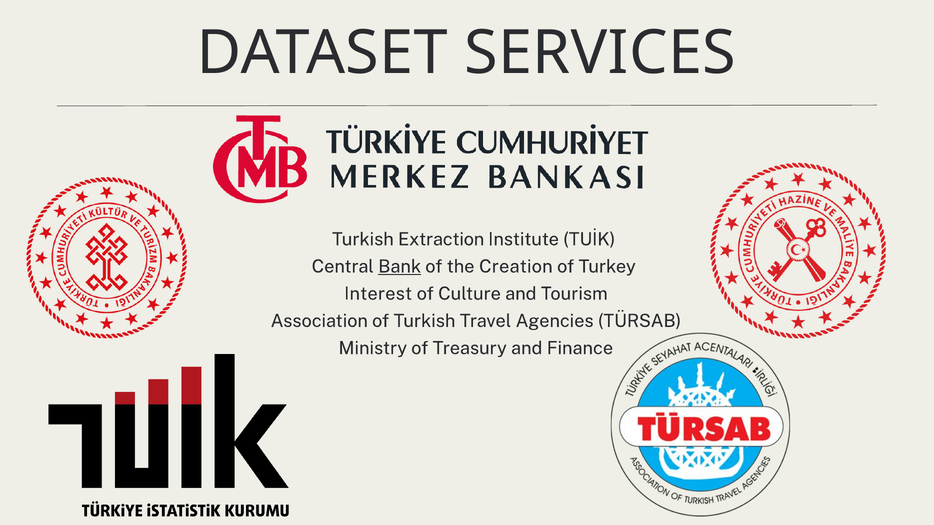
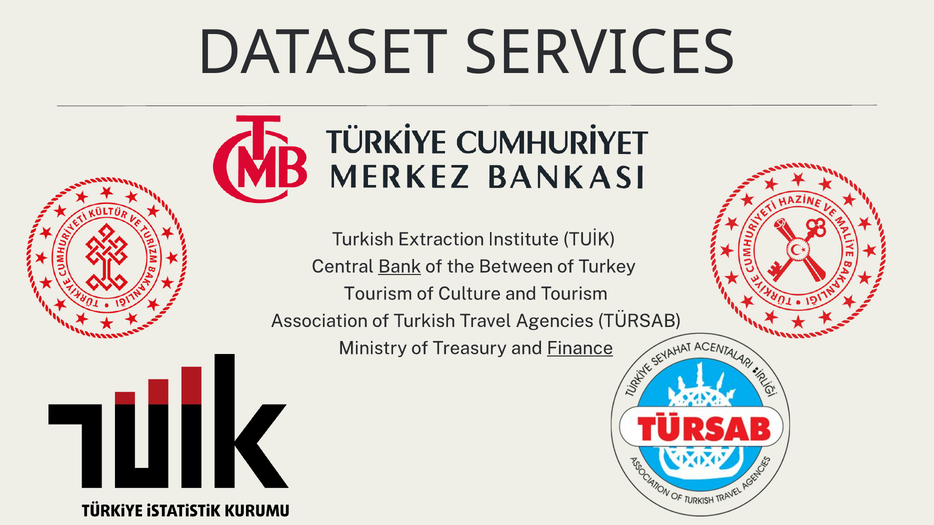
Creation: Creation -> Between (516, 267)
Interest: Interest -> Tourism (378, 294)
Finance underline: none -> present (580, 348)
